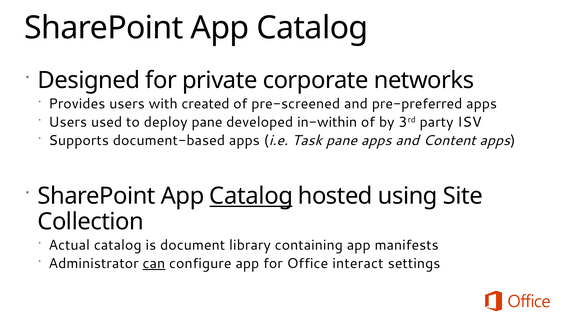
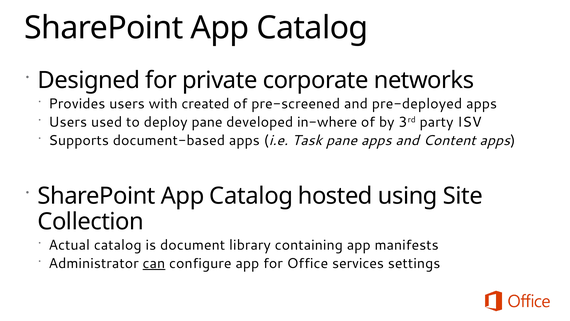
pre-preferred: pre-preferred -> pre-deployed (417, 104)
in-within: in-within -> in-where (327, 122)
Catalog underline: present -> none (251, 196)
interact: interact -> services (358, 263)
